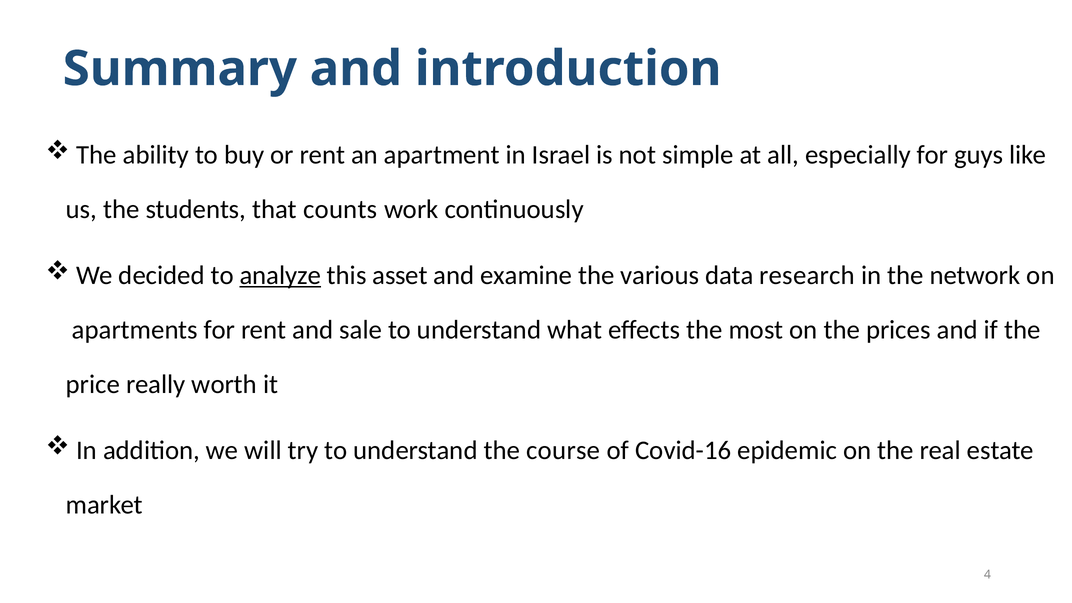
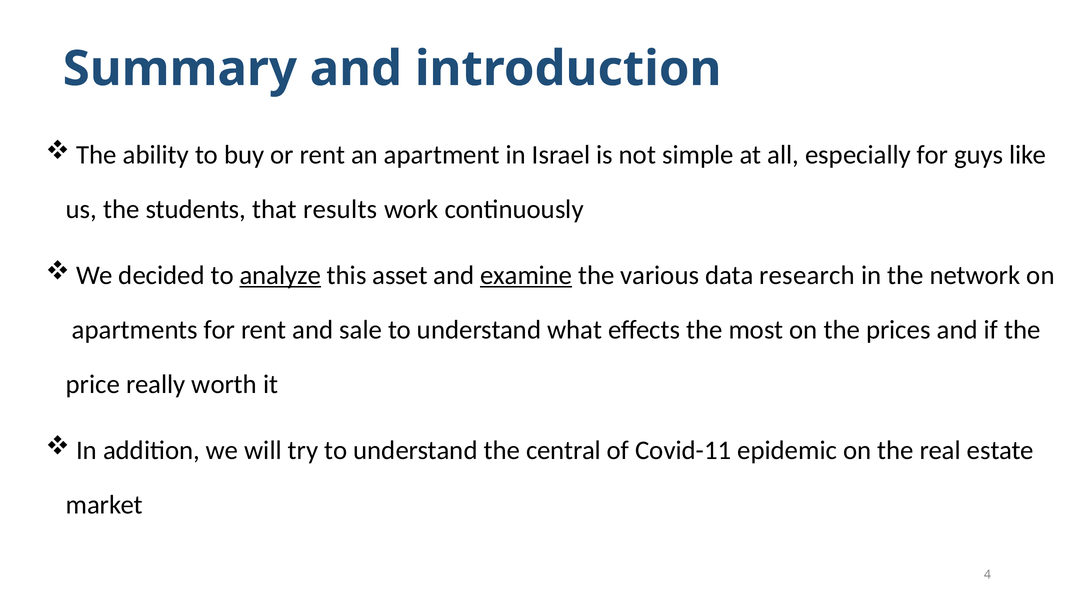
counts: counts -> results (340, 209)
examine underline: none -> present (526, 275)
course: course -> central (564, 450)
Covid-16: Covid-16 -> Covid-11 (683, 450)
